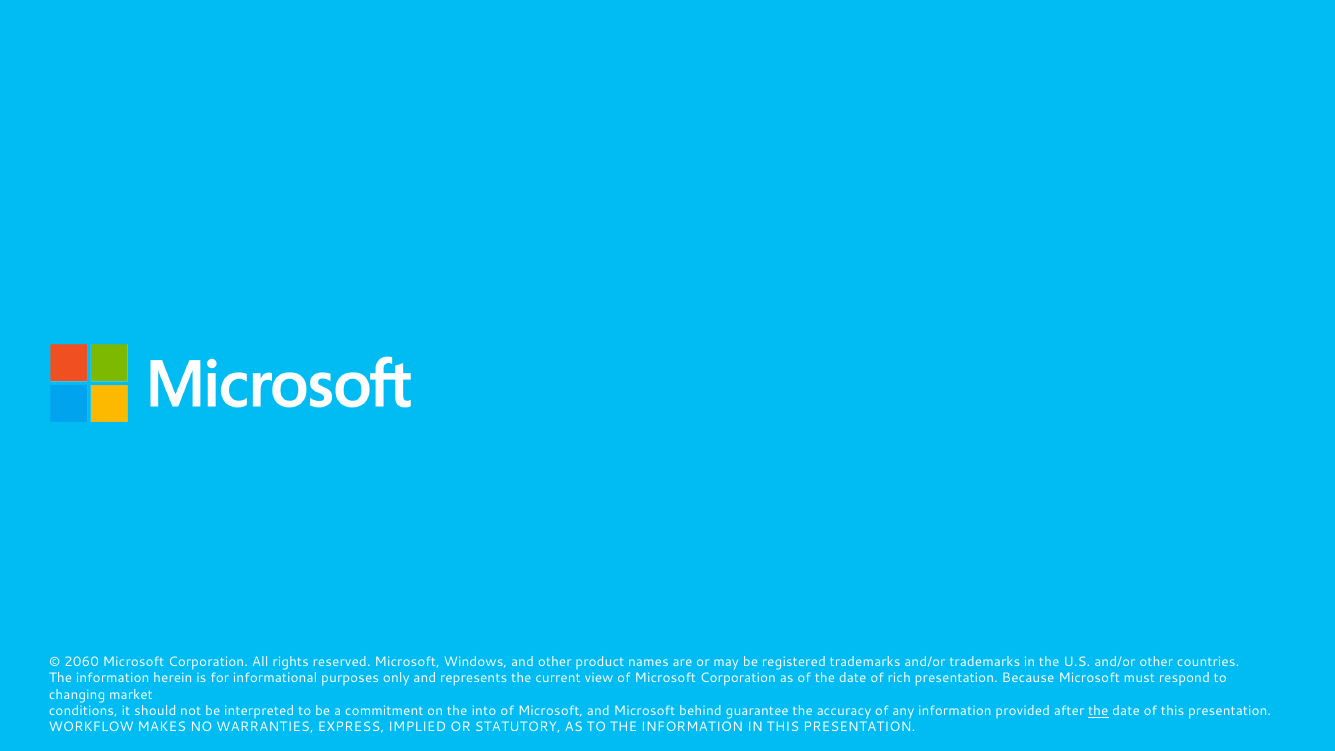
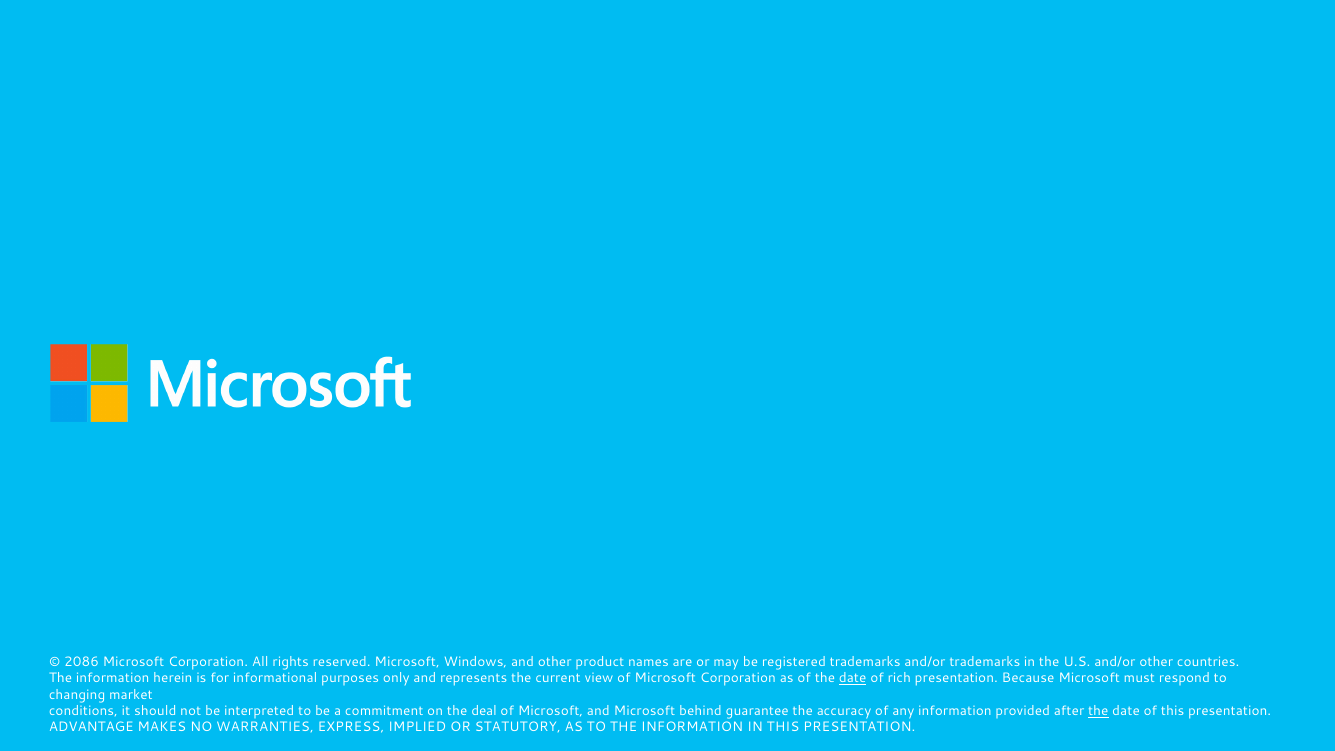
2060: 2060 -> 2086 (82, 662)
date underline: none -> present (853, 678)
into: into -> deal (484, 711)
WORKFLOW: WORKFLOW -> ADVANTAGE (91, 727)
